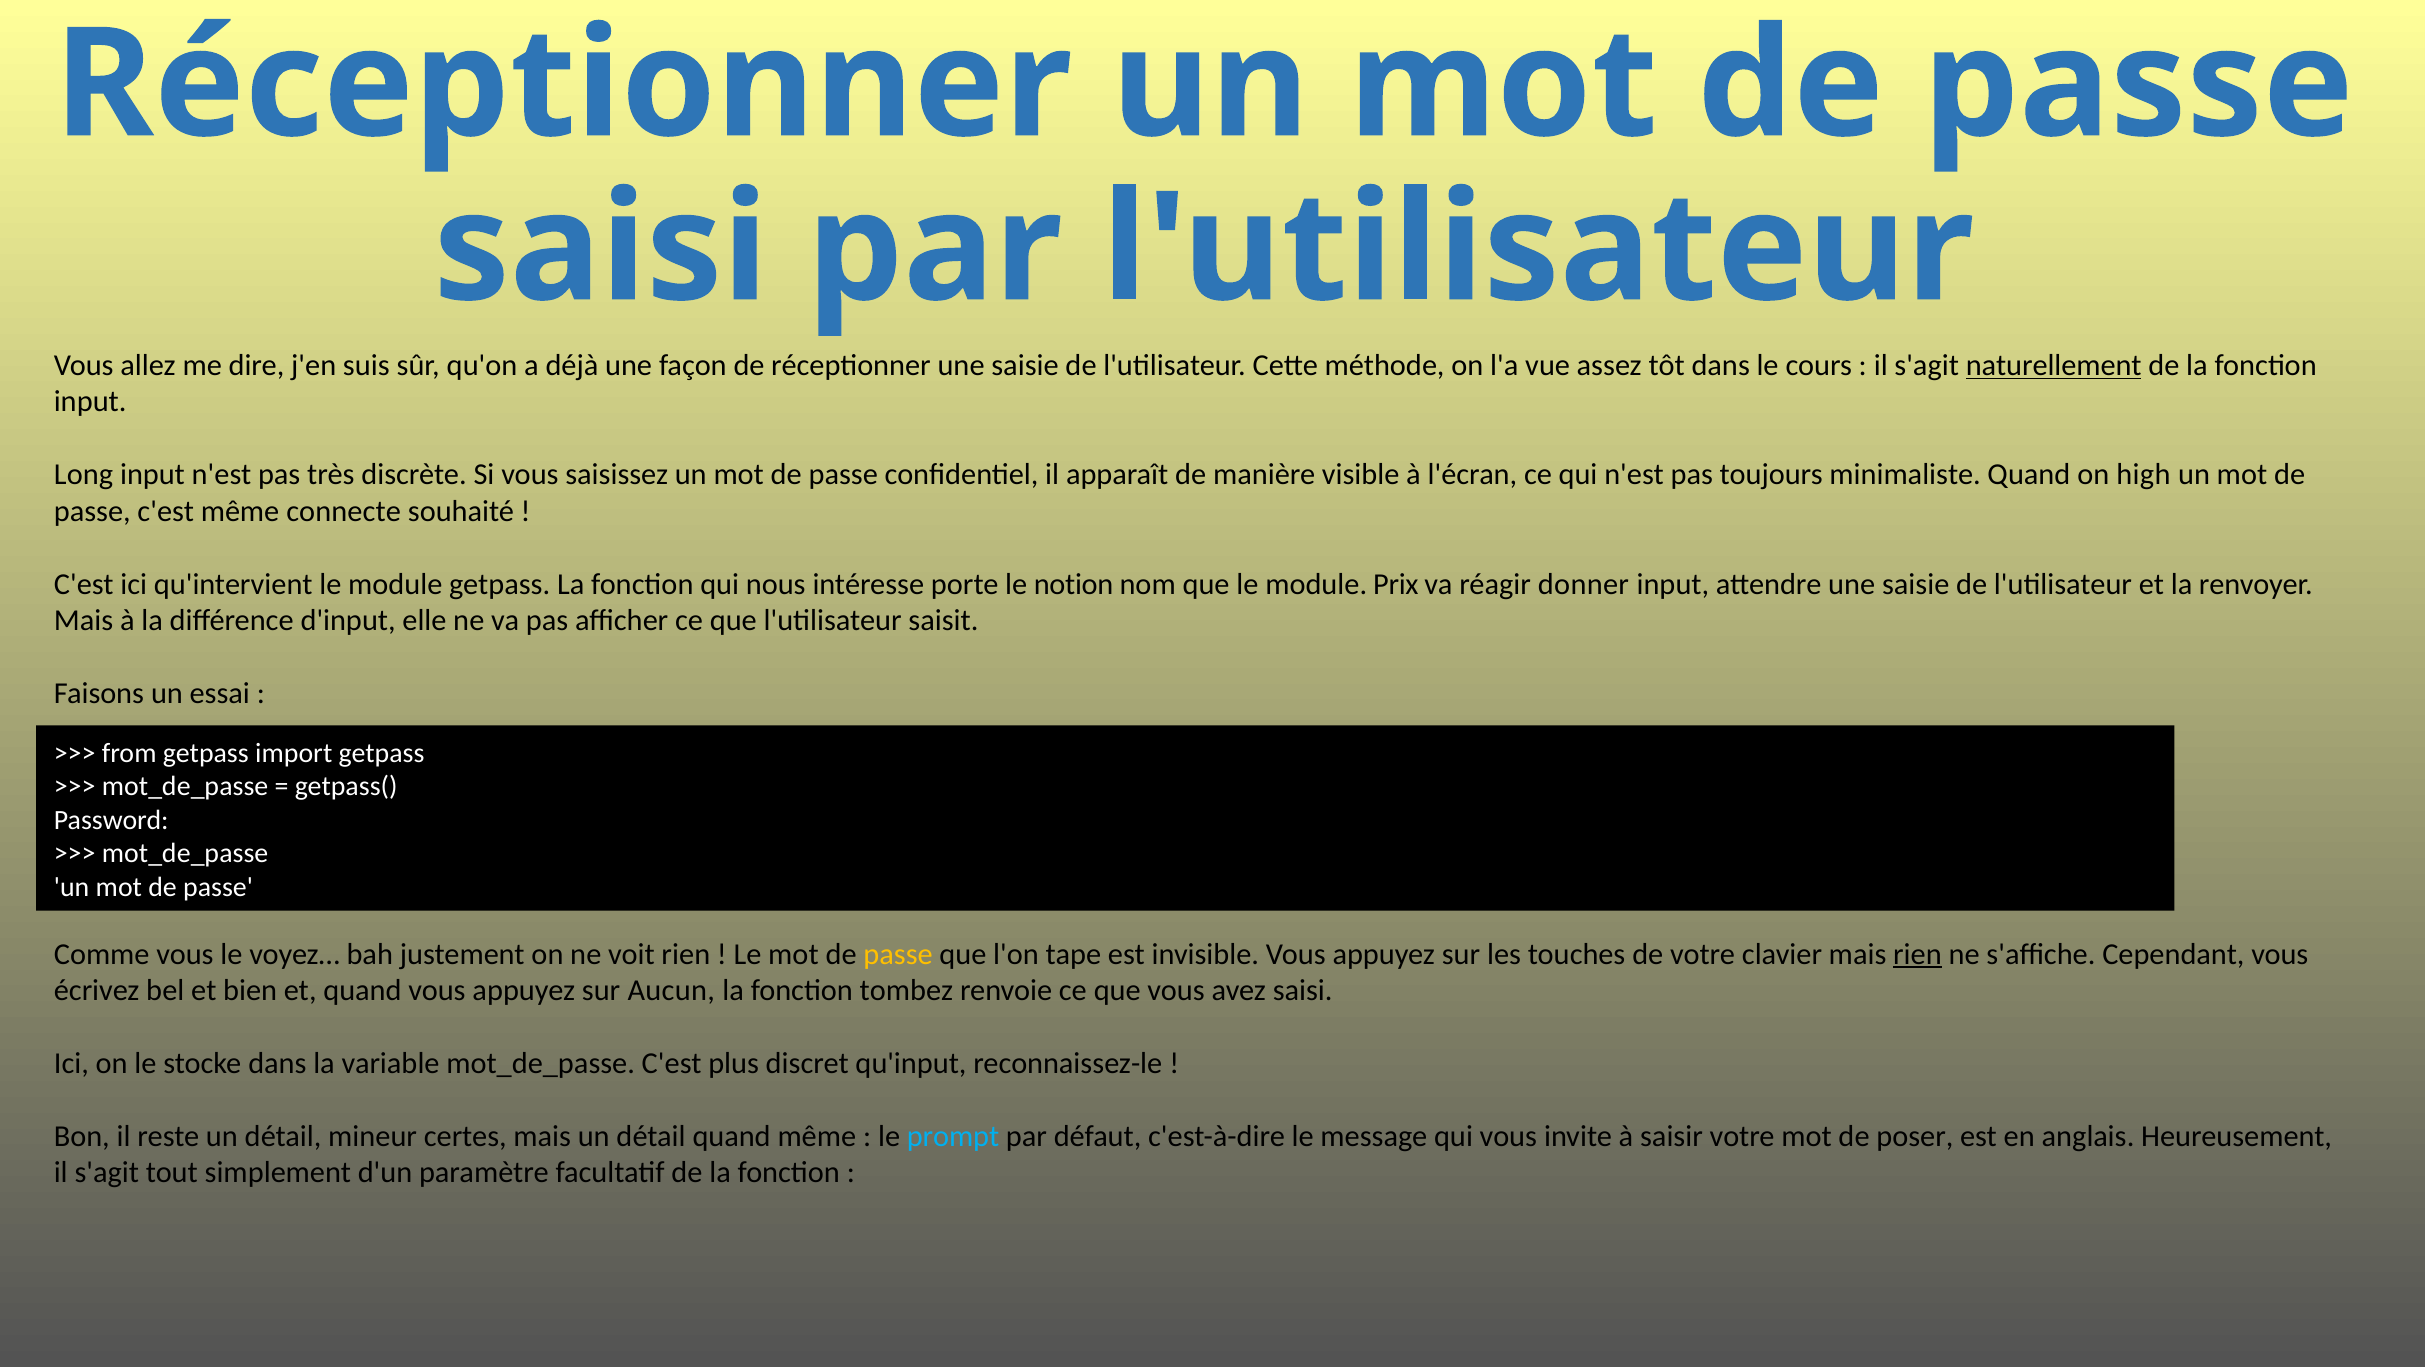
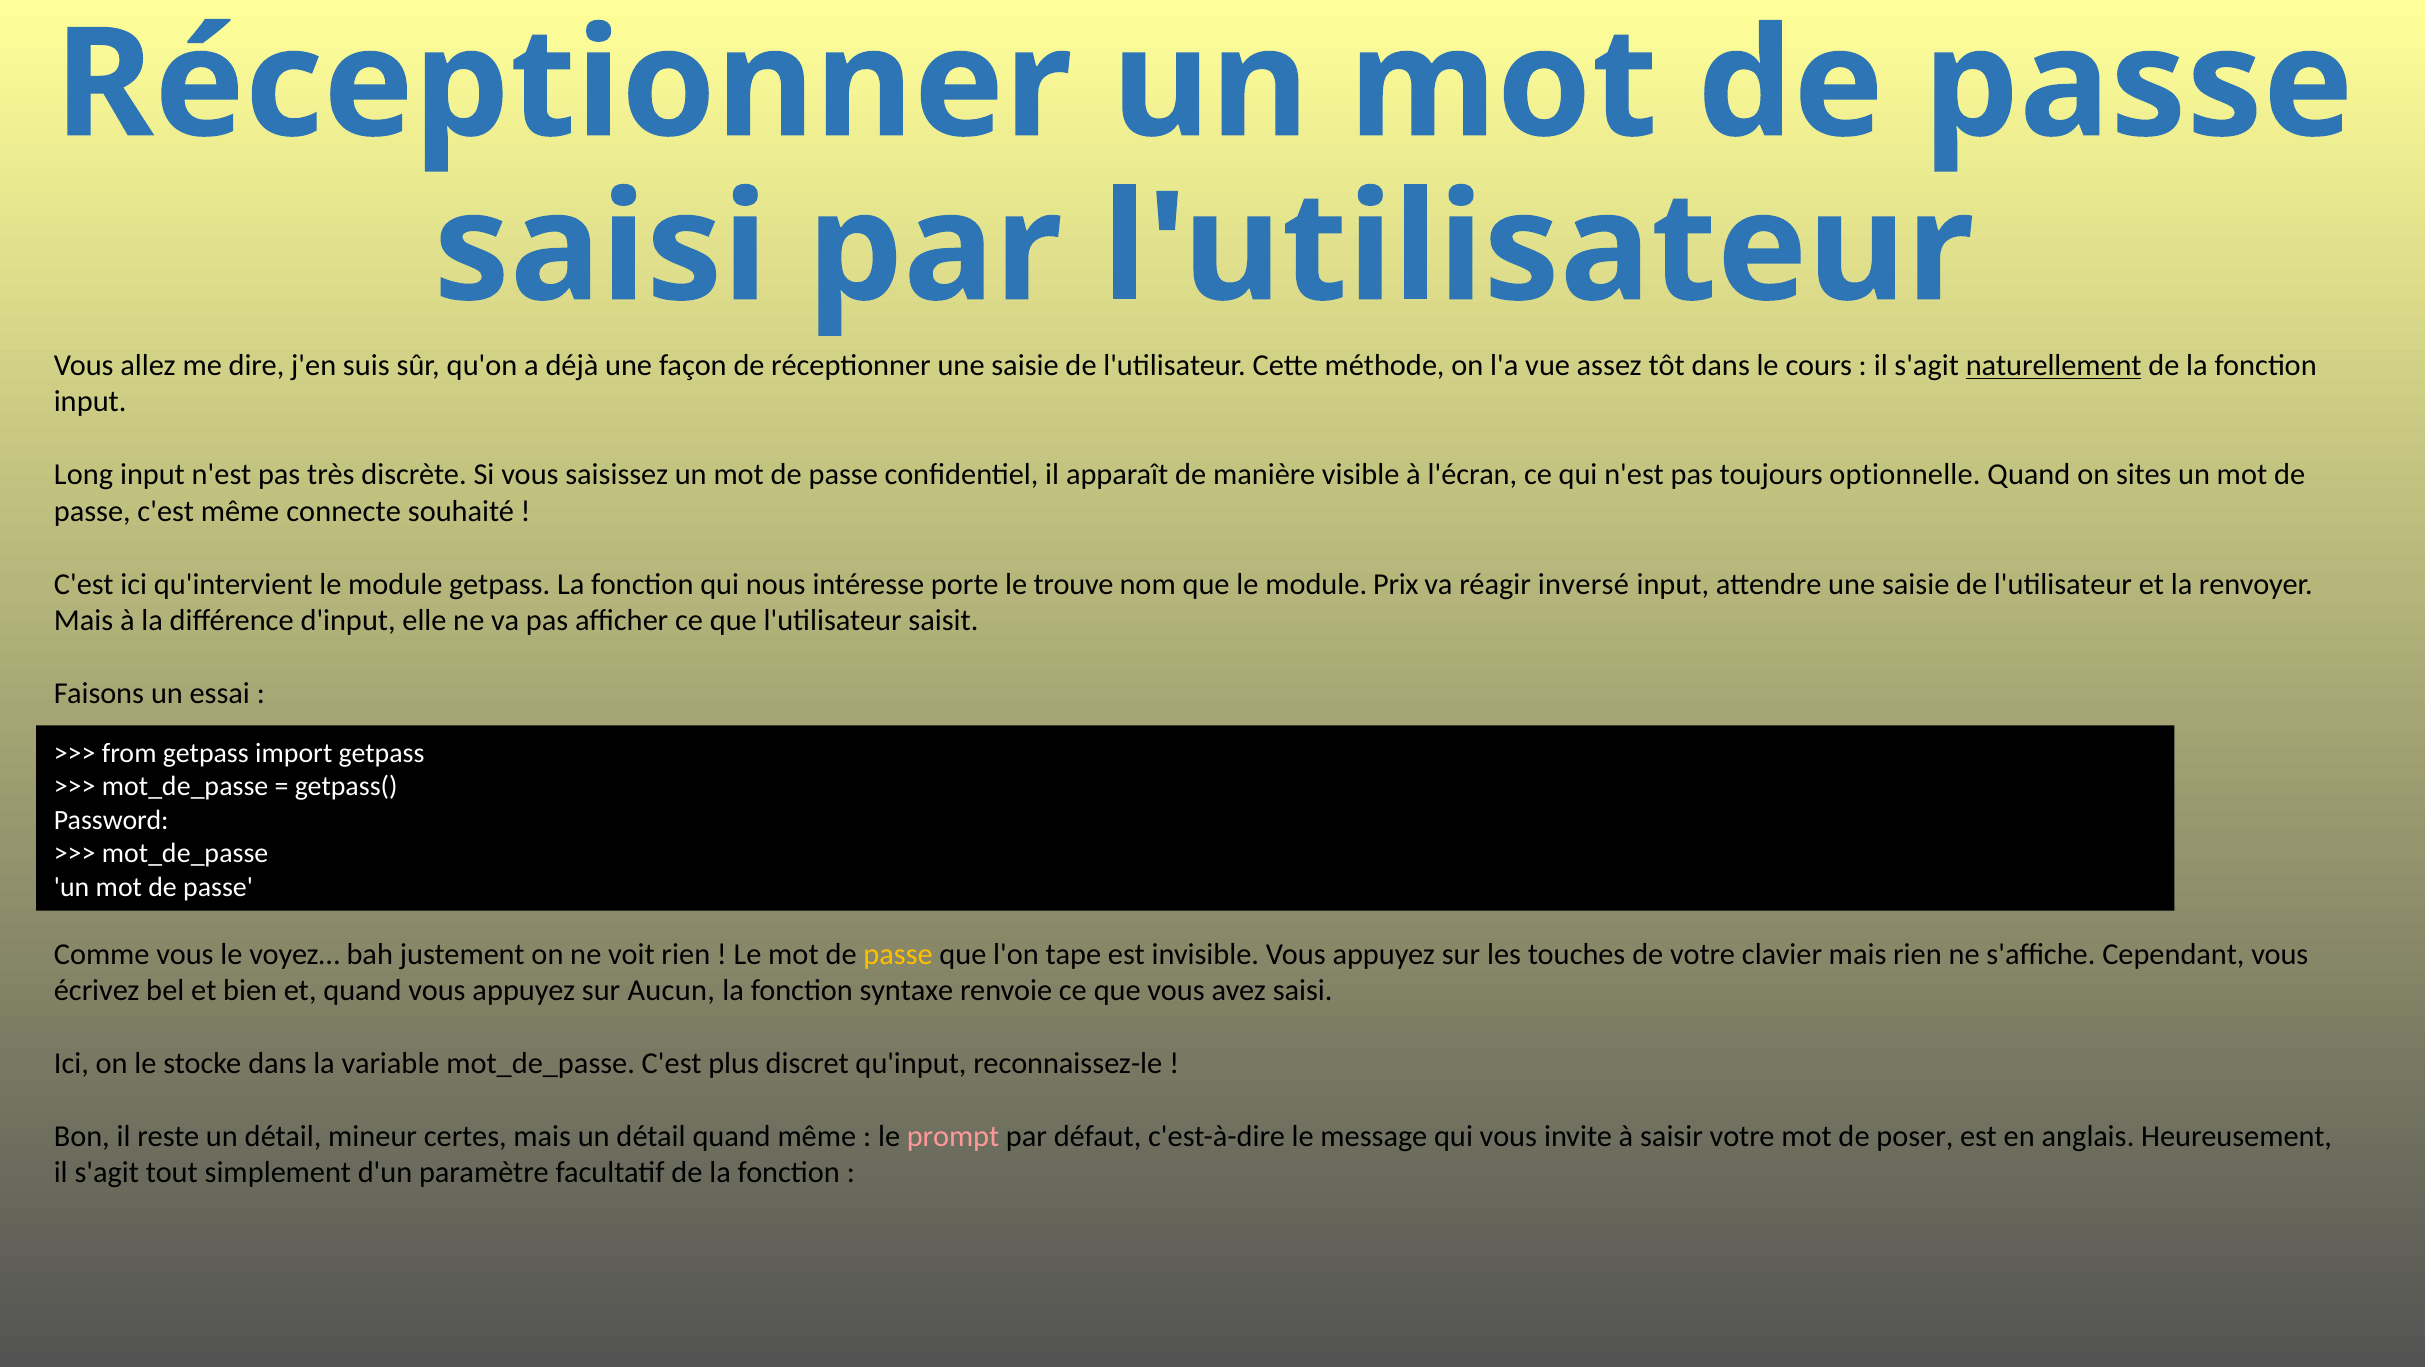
minimaliste: minimaliste -> optionnelle (1905, 475)
high: high -> sites (2144, 475)
notion: notion -> trouve (1074, 584)
donner: donner -> inversé (1583, 584)
rien underline: present -> none (1917, 954)
tombez: tombez -> syntaxe (906, 991)
prompt colour: light blue -> pink (953, 1137)
